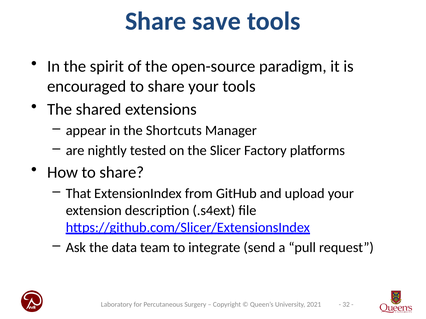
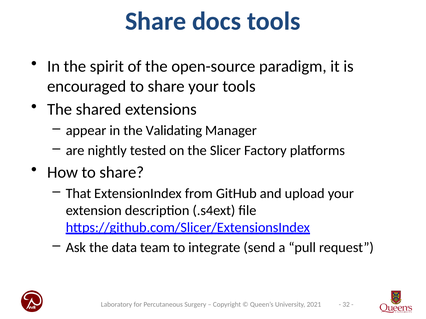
save: save -> docs (217, 21)
Shortcuts: Shortcuts -> Validating (174, 131)
